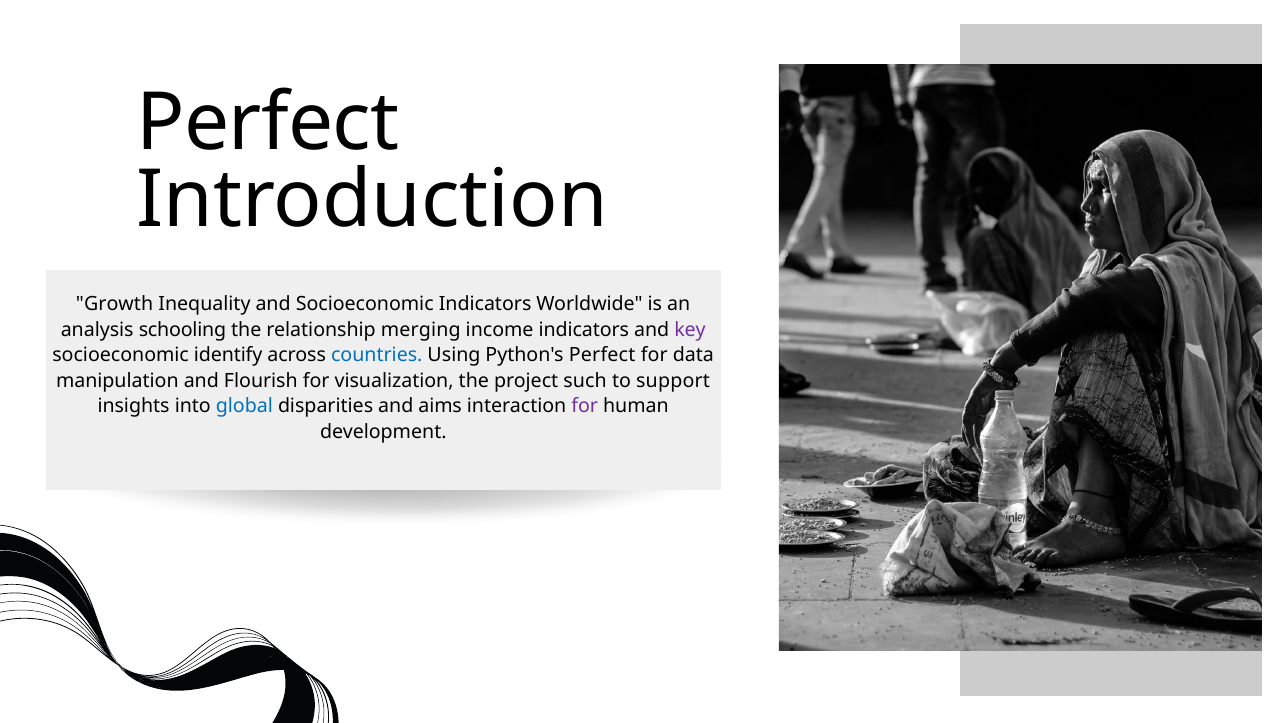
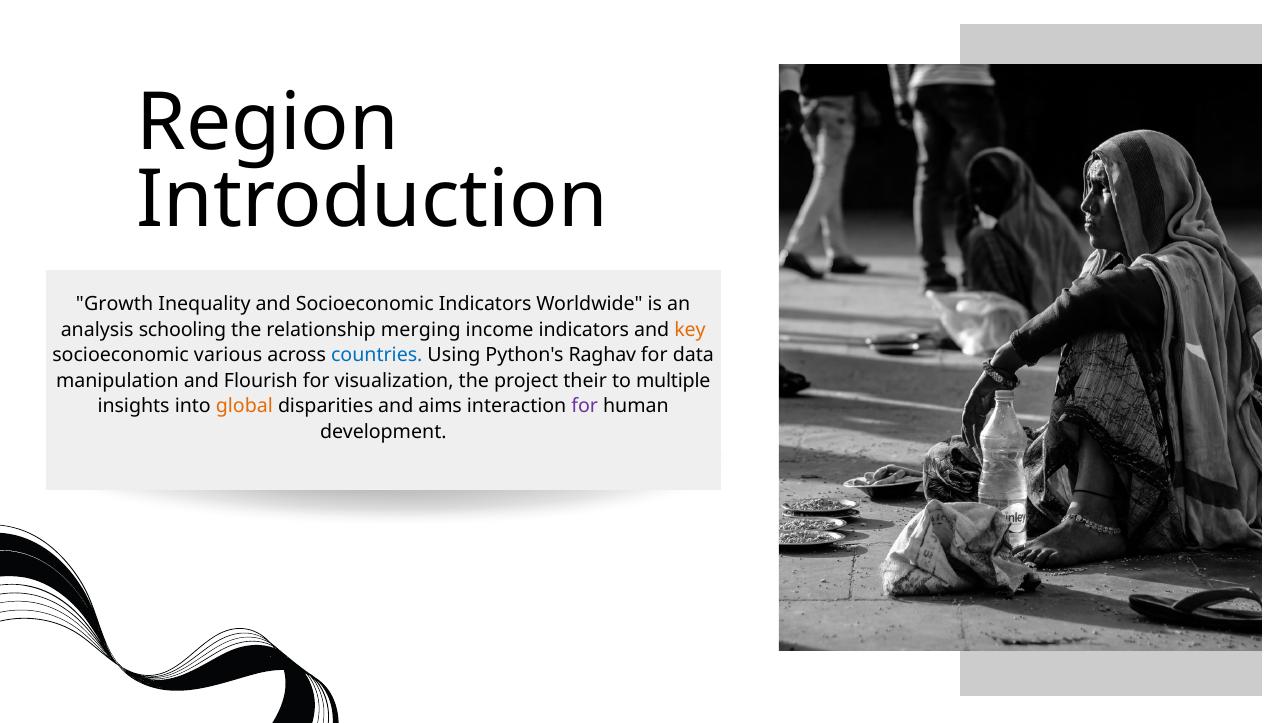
Perfect: Perfect -> Region (268, 122)
key colour: purple -> orange (690, 330)
identify: identify -> various (228, 355)
Python's Perfect: Perfect -> Raghav (602, 355)
such: such -> their (585, 381)
support: support -> multiple (673, 381)
global colour: blue -> orange (244, 406)
